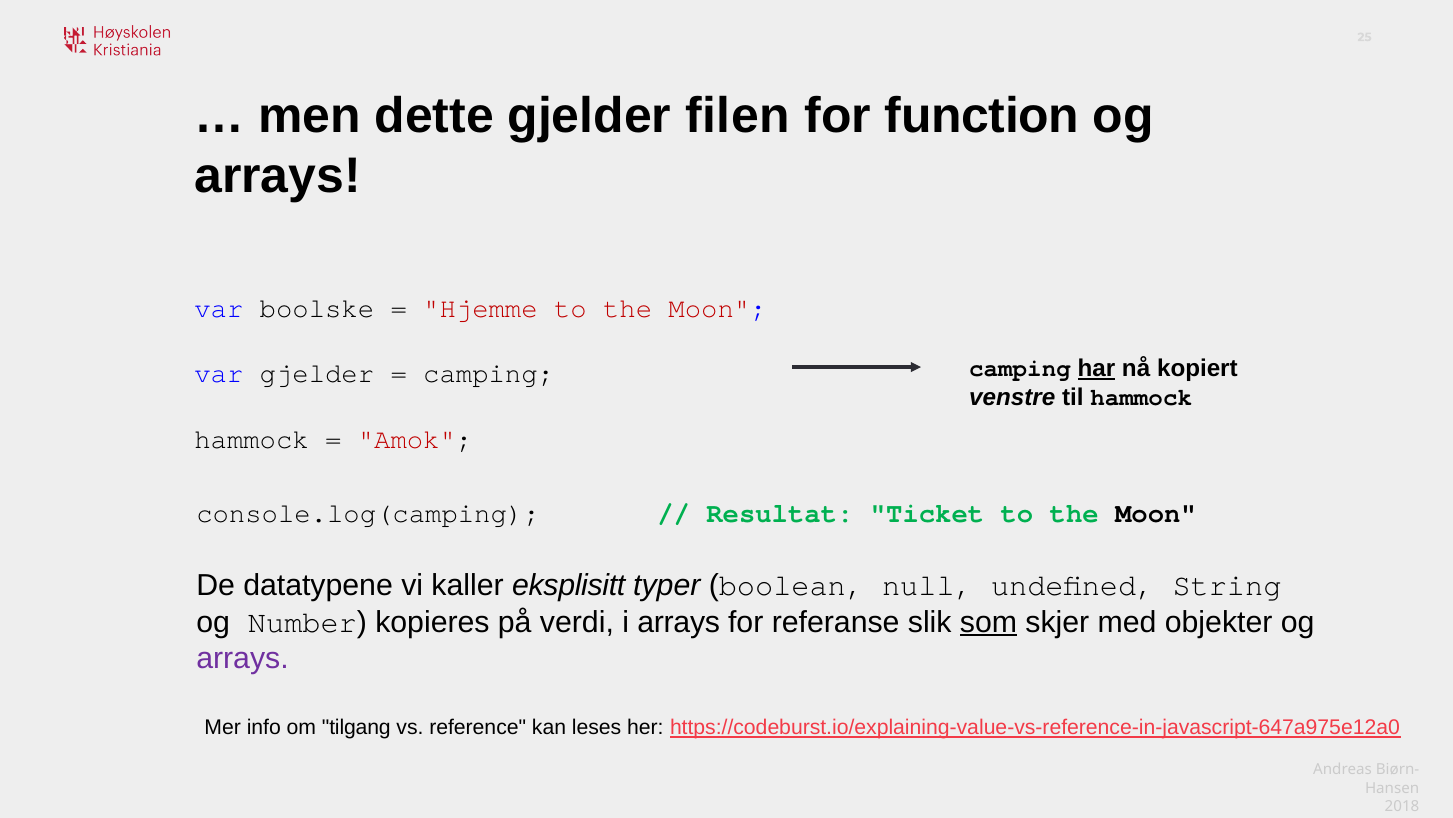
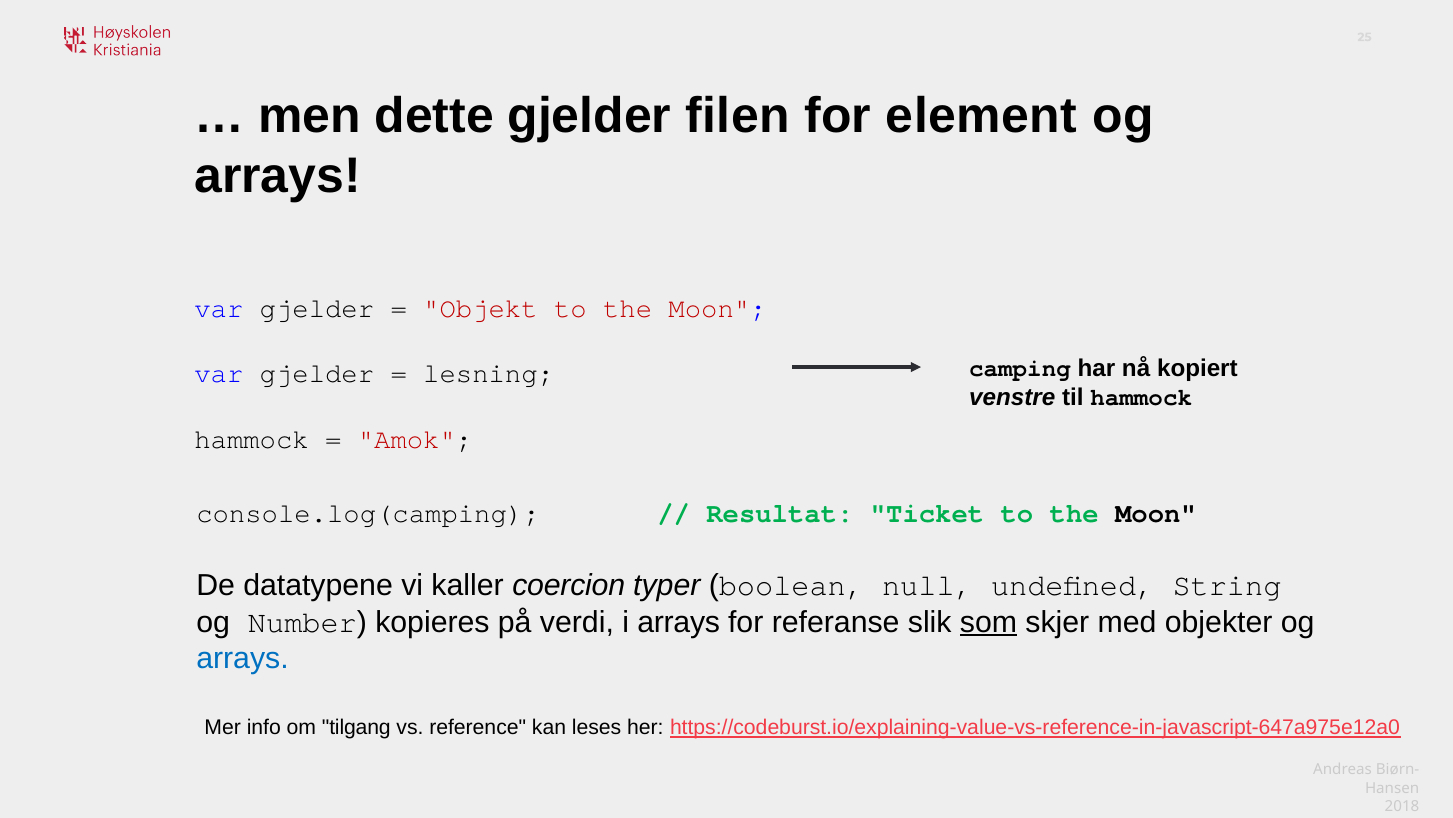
function: function -> element (982, 116)
boolske: boolske -> gjelder (317, 308)
Hjemme: Hjemme -> Objekt (480, 308)
har underline: present -> none (1096, 368)
camping: camping -> lesning (489, 374)
eksplisitt: eksplisitt -> coercion (569, 586)
arrays colour: purple -> blue (242, 658)
